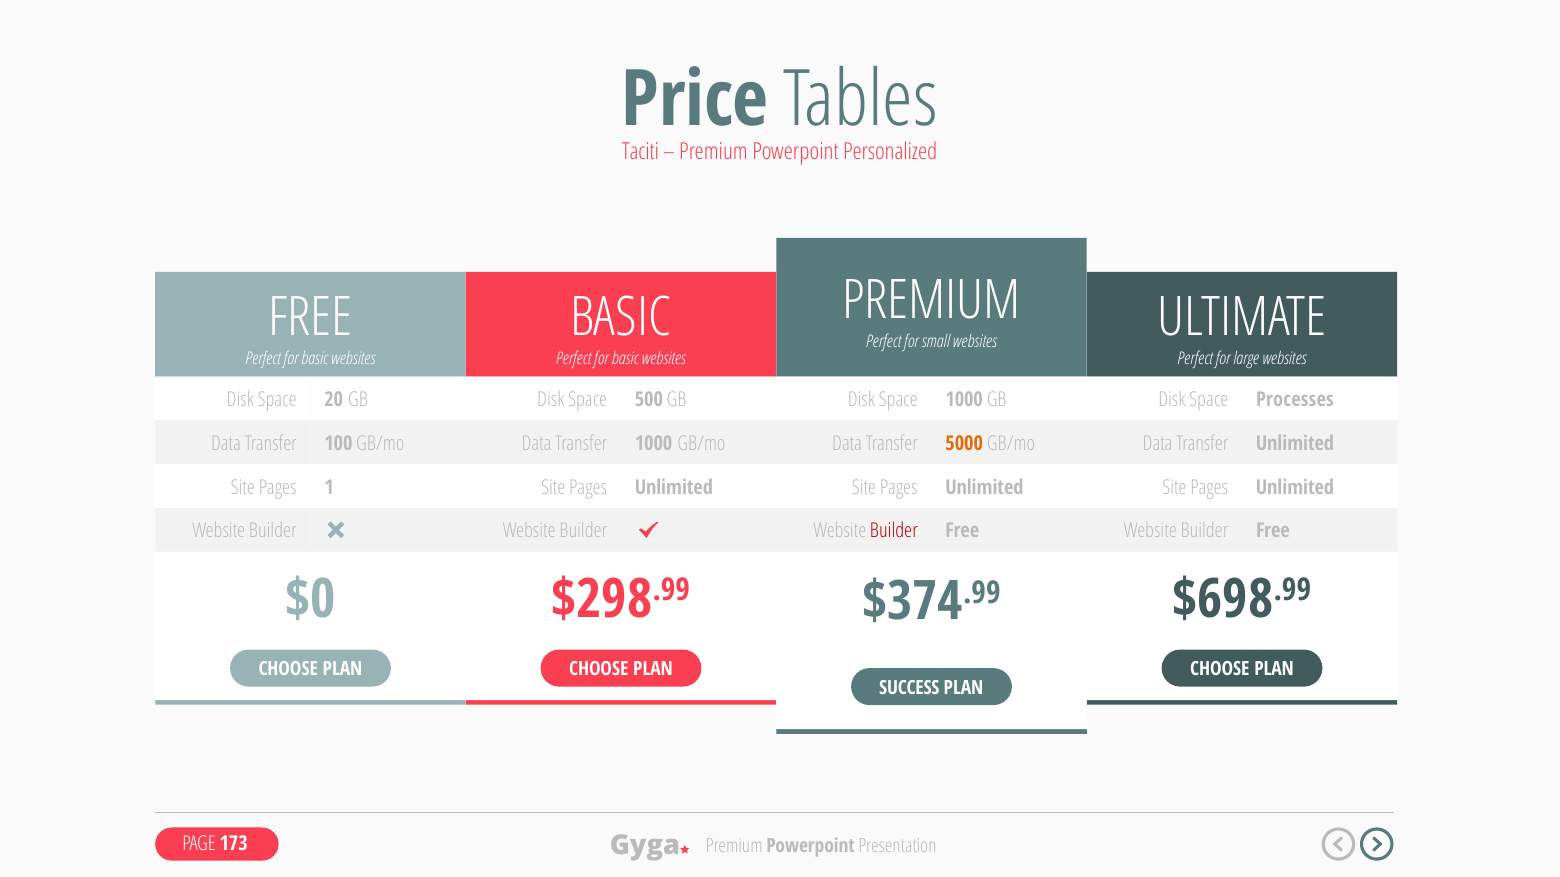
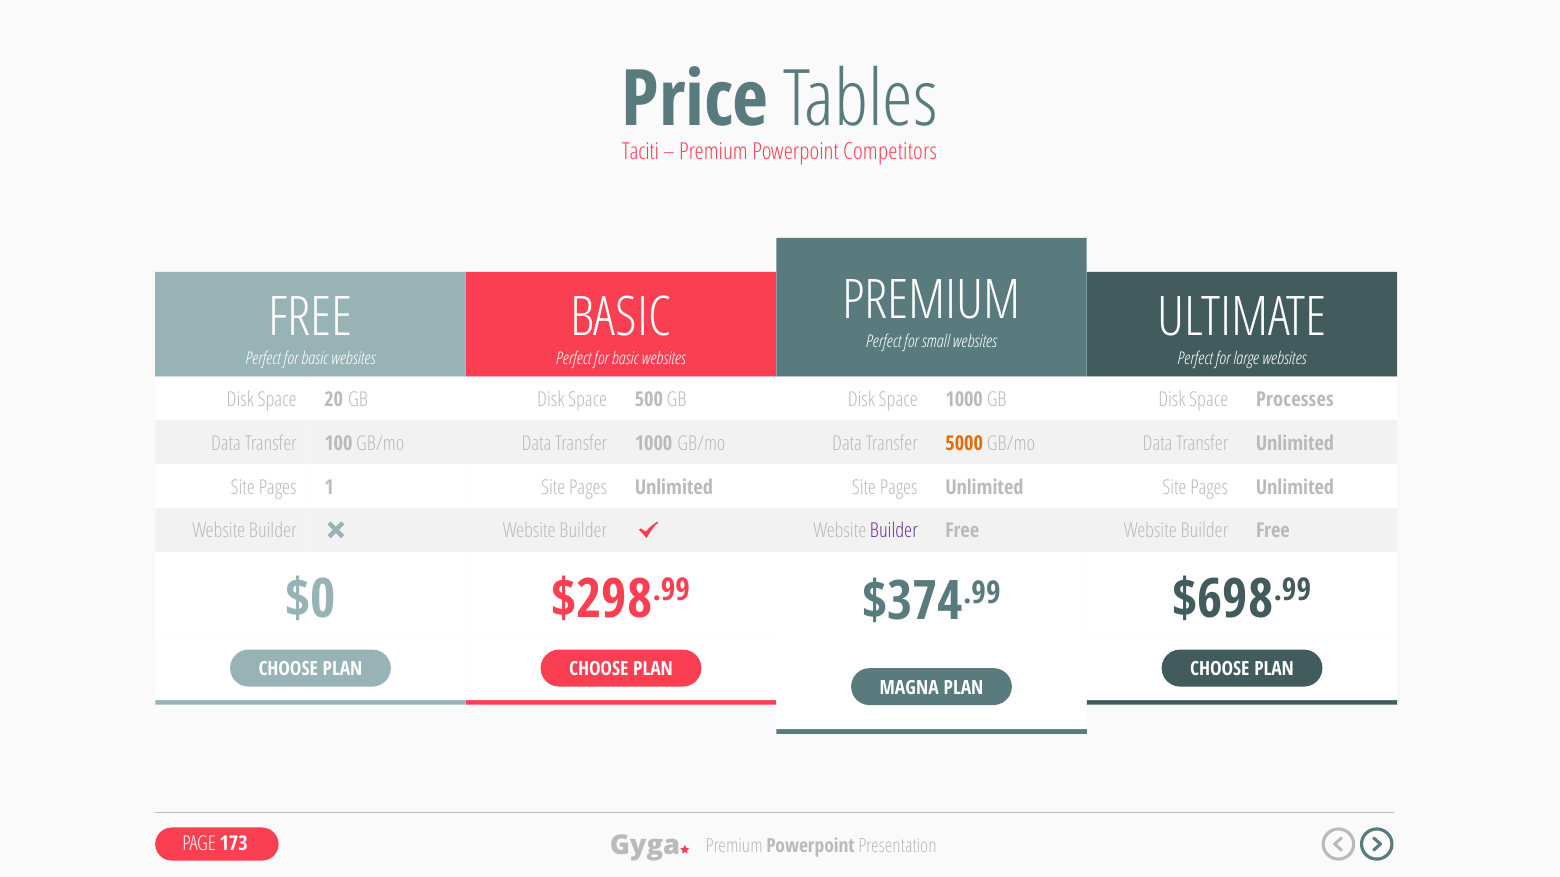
Personalized: Personalized -> Competitors (890, 151)
Builder colour: red -> purple (894, 531)
SUCCESS: SUCCESS -> MAGNA (909, 688)
